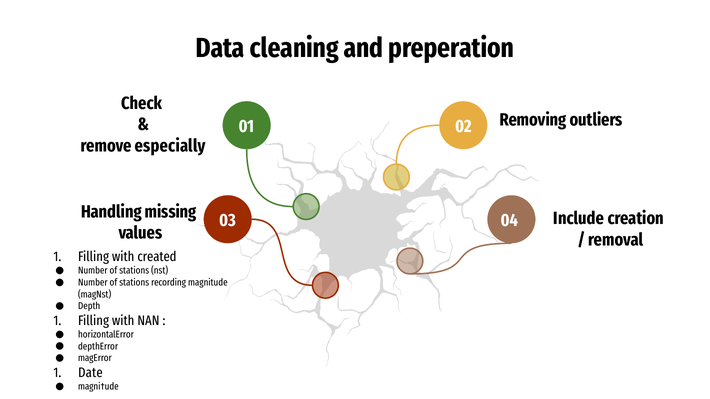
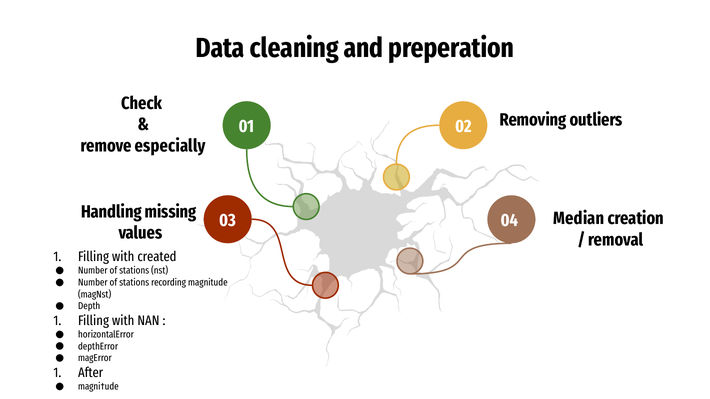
Include: Include -> Median (579, 219)
Date: Date -> After (91, 373)
